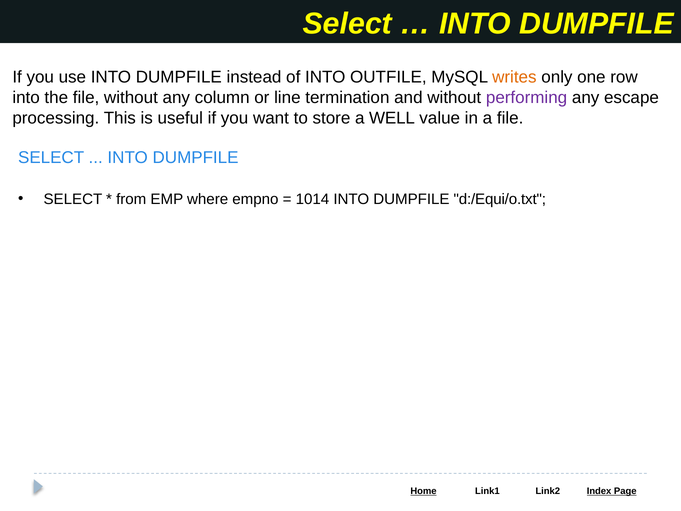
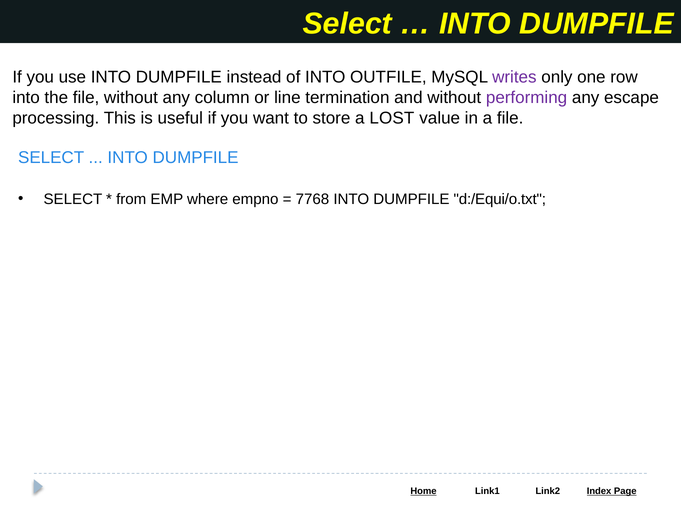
writes colour: orange -> purple (514, 77)
WELL: WELL -> LOST (392, 118)
1014: 1014 -> 7768 (312, 199)
